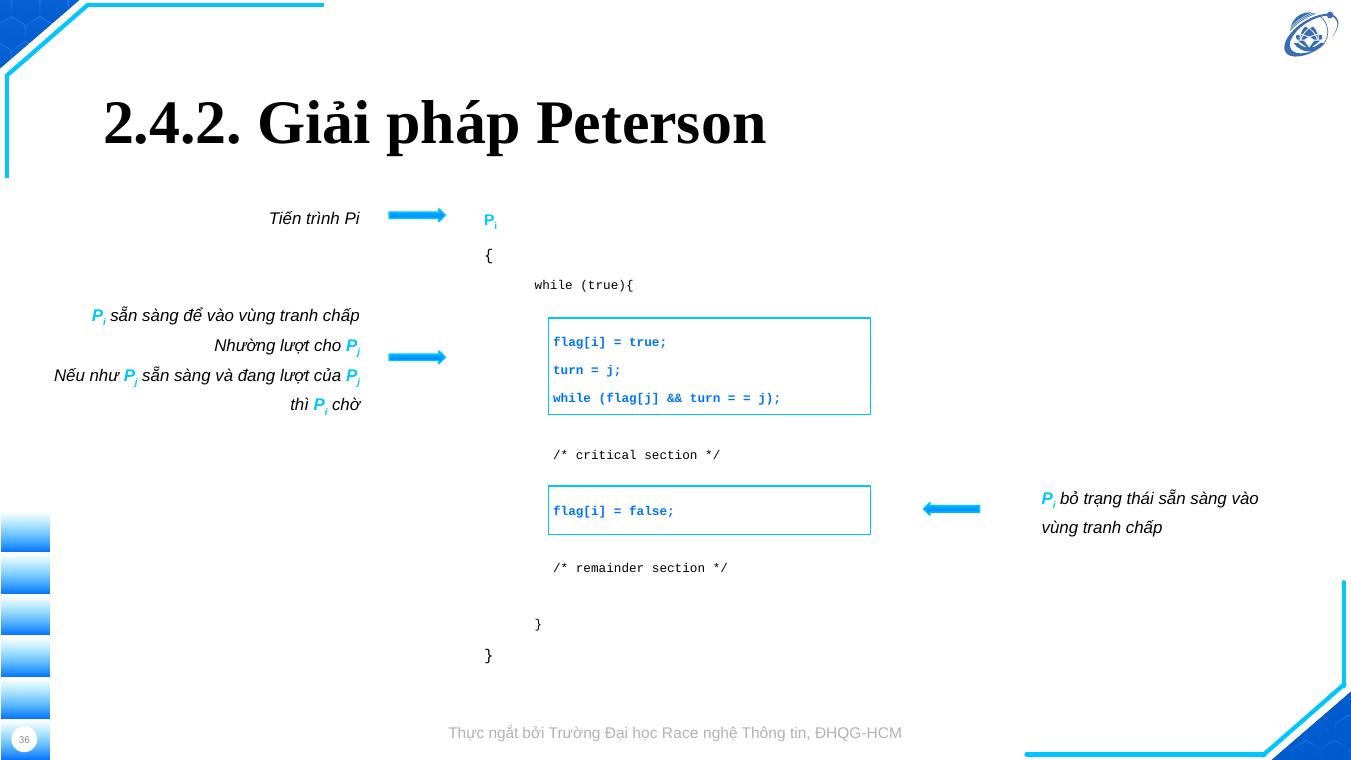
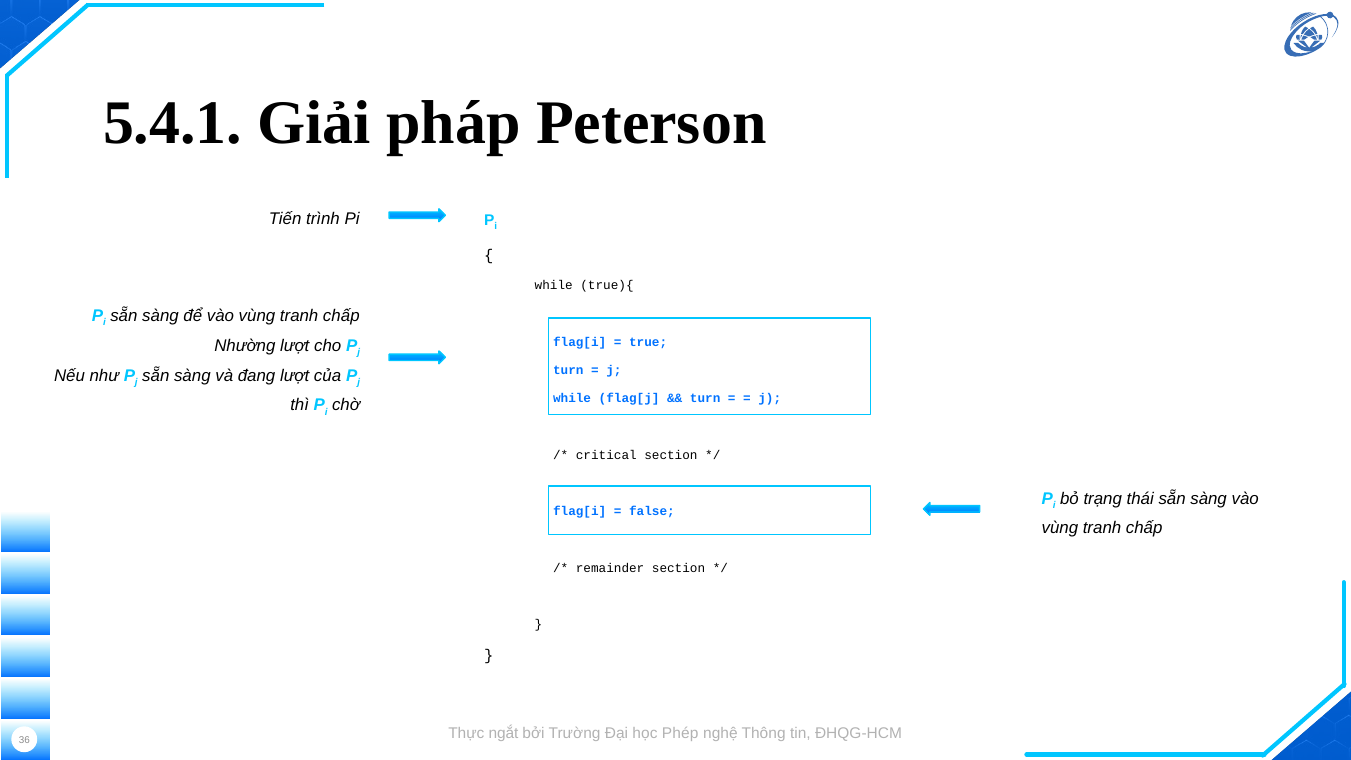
2.4.2: 2.4.2 -> 5.4.1 (173, 123)
Race: Race -> Phép (680, 733)
